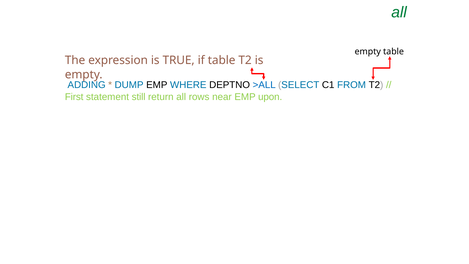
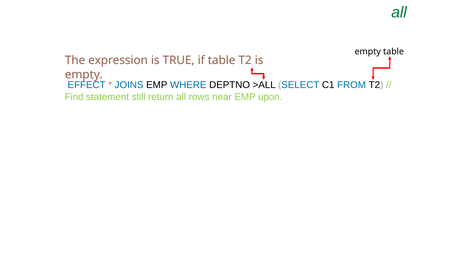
ADDING: ADDING -> EFFECT (87, 85)
DUMP: DUMP -> JOINS (129, 85)
>ALL colour: blue -> black (264, 85)
First: First -> Find (74, 97)
